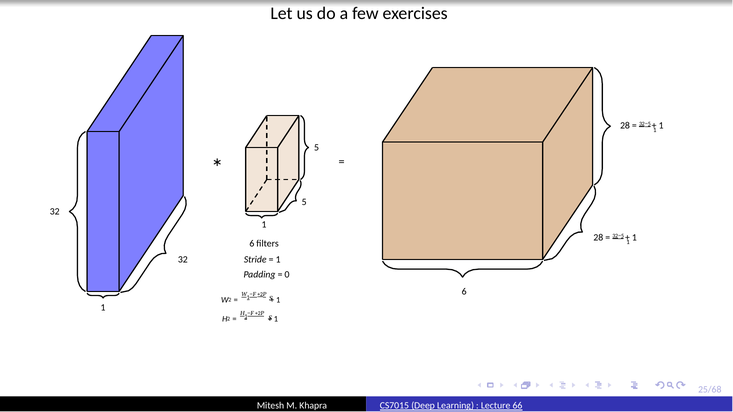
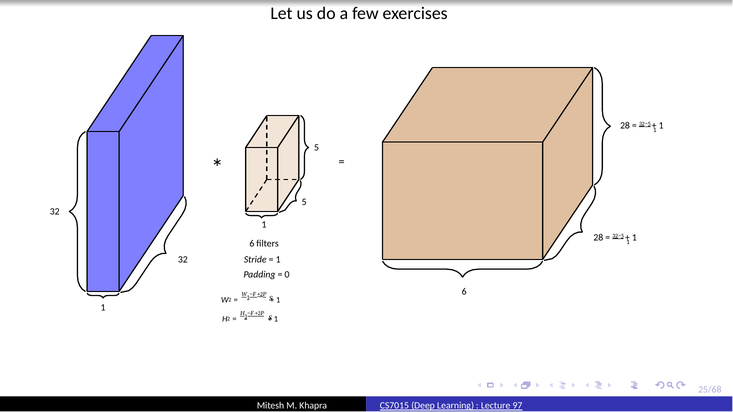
66: 66 -> 97 (517, 406)
